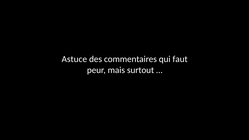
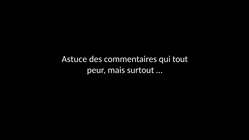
faut: faut -> tout (180, 59)
